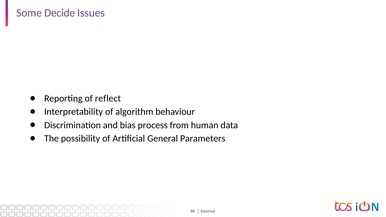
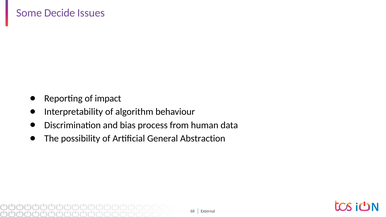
reflect: reflect -> impact (108, 99)
Parameters: Parameters -> Abstraction (203, 138)
